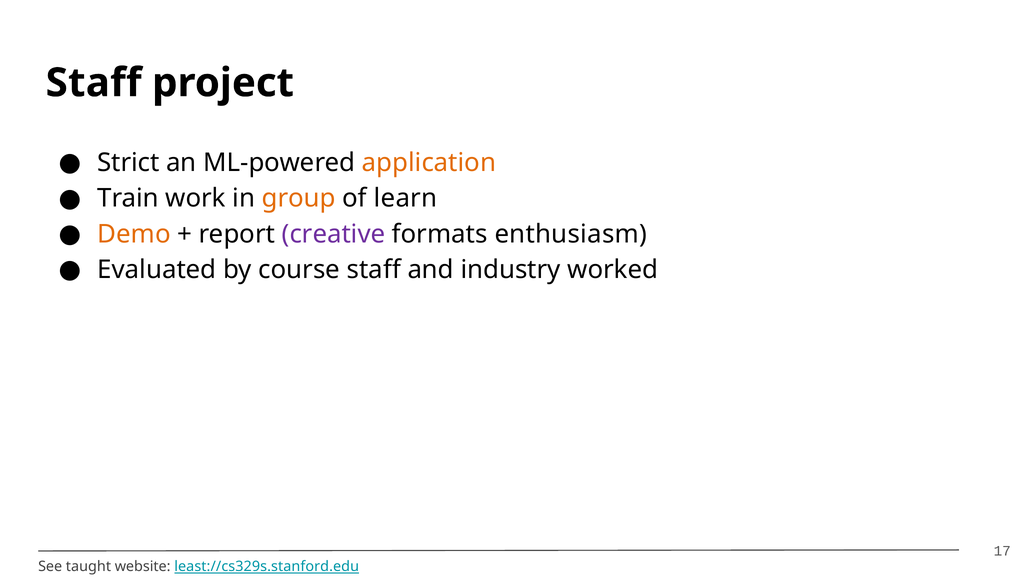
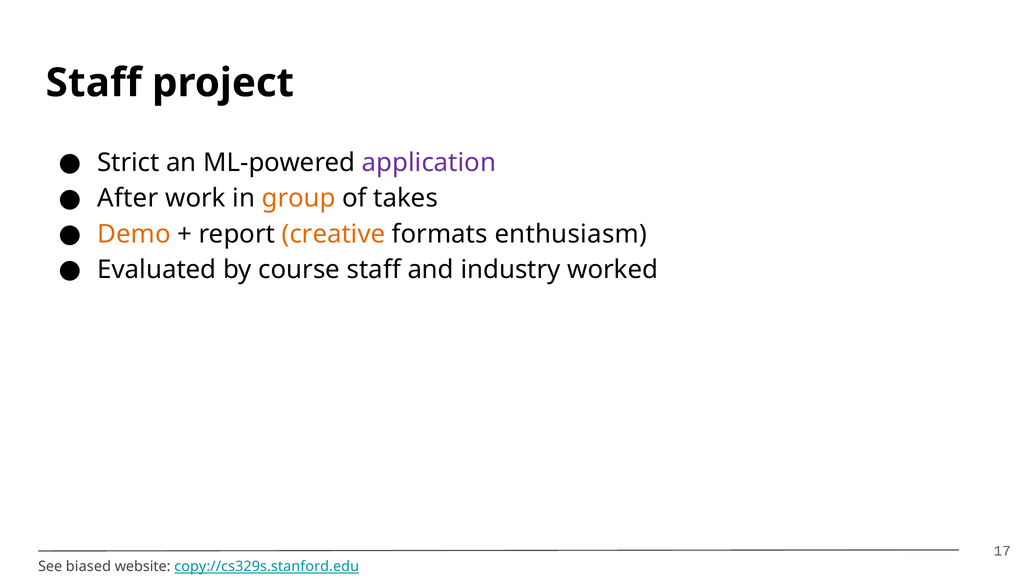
application colour: orange -> purple (429, 163)
Train: Train -> After (128, 198)
learn: learn -> takes (406, 198)
creative colour: purple -> orange (334, 234)
taught: taught -> biased (88, 567)
least://cs329s.stanford.edu: least://cs329s.stanford.edu -> copy://cs329s.stanford.edu (267, 567)
